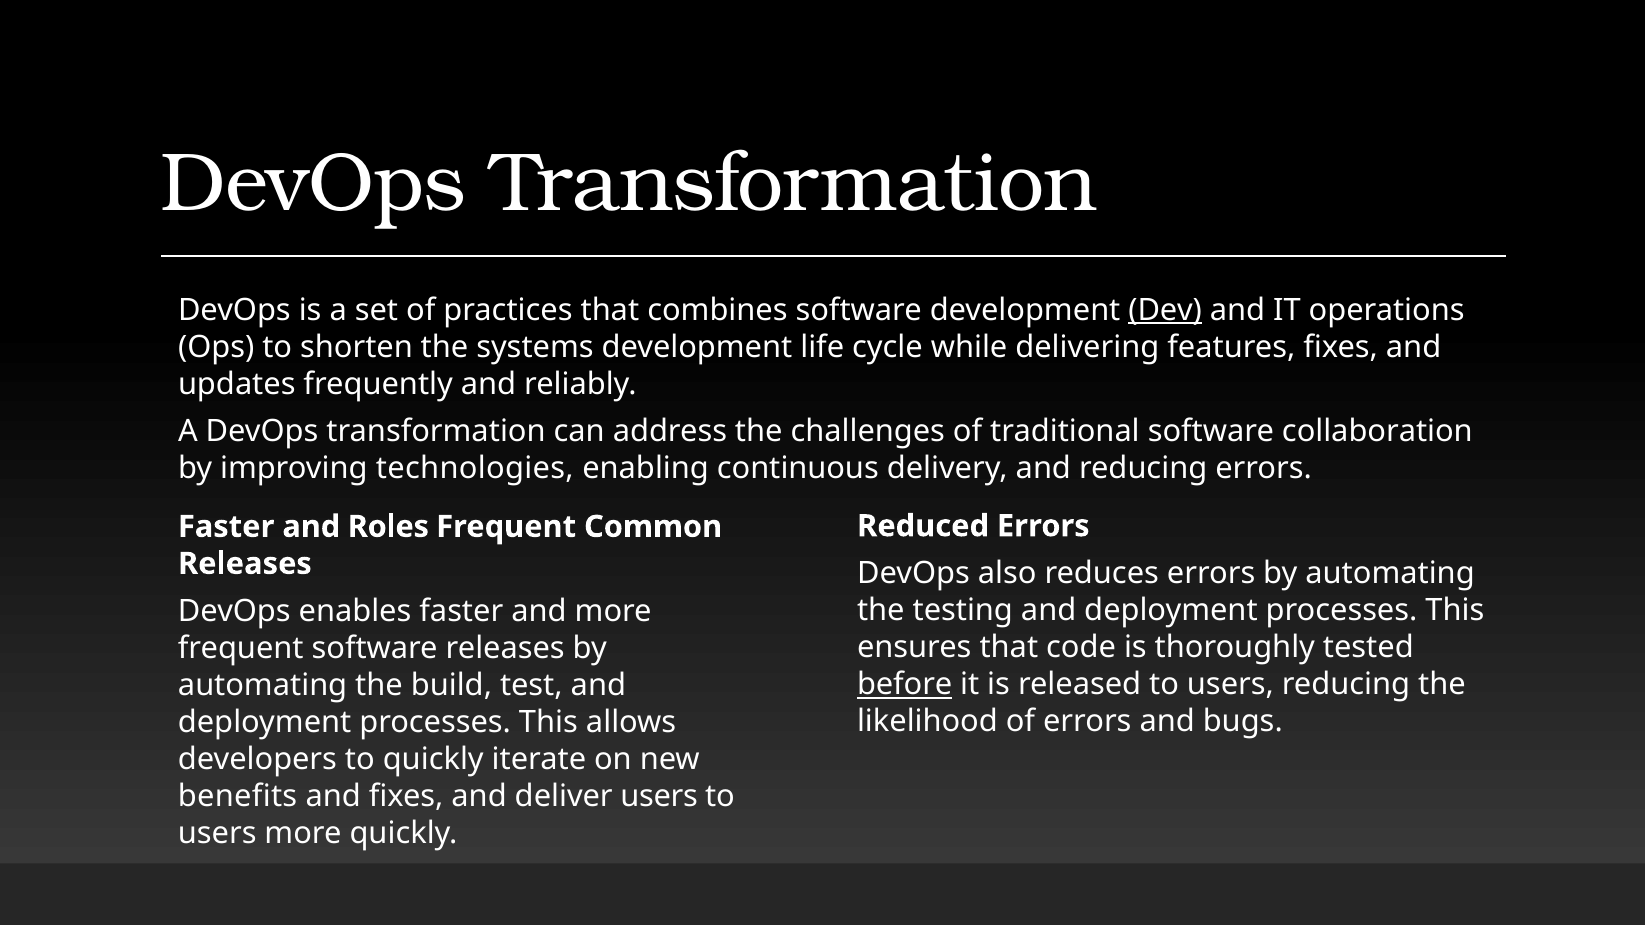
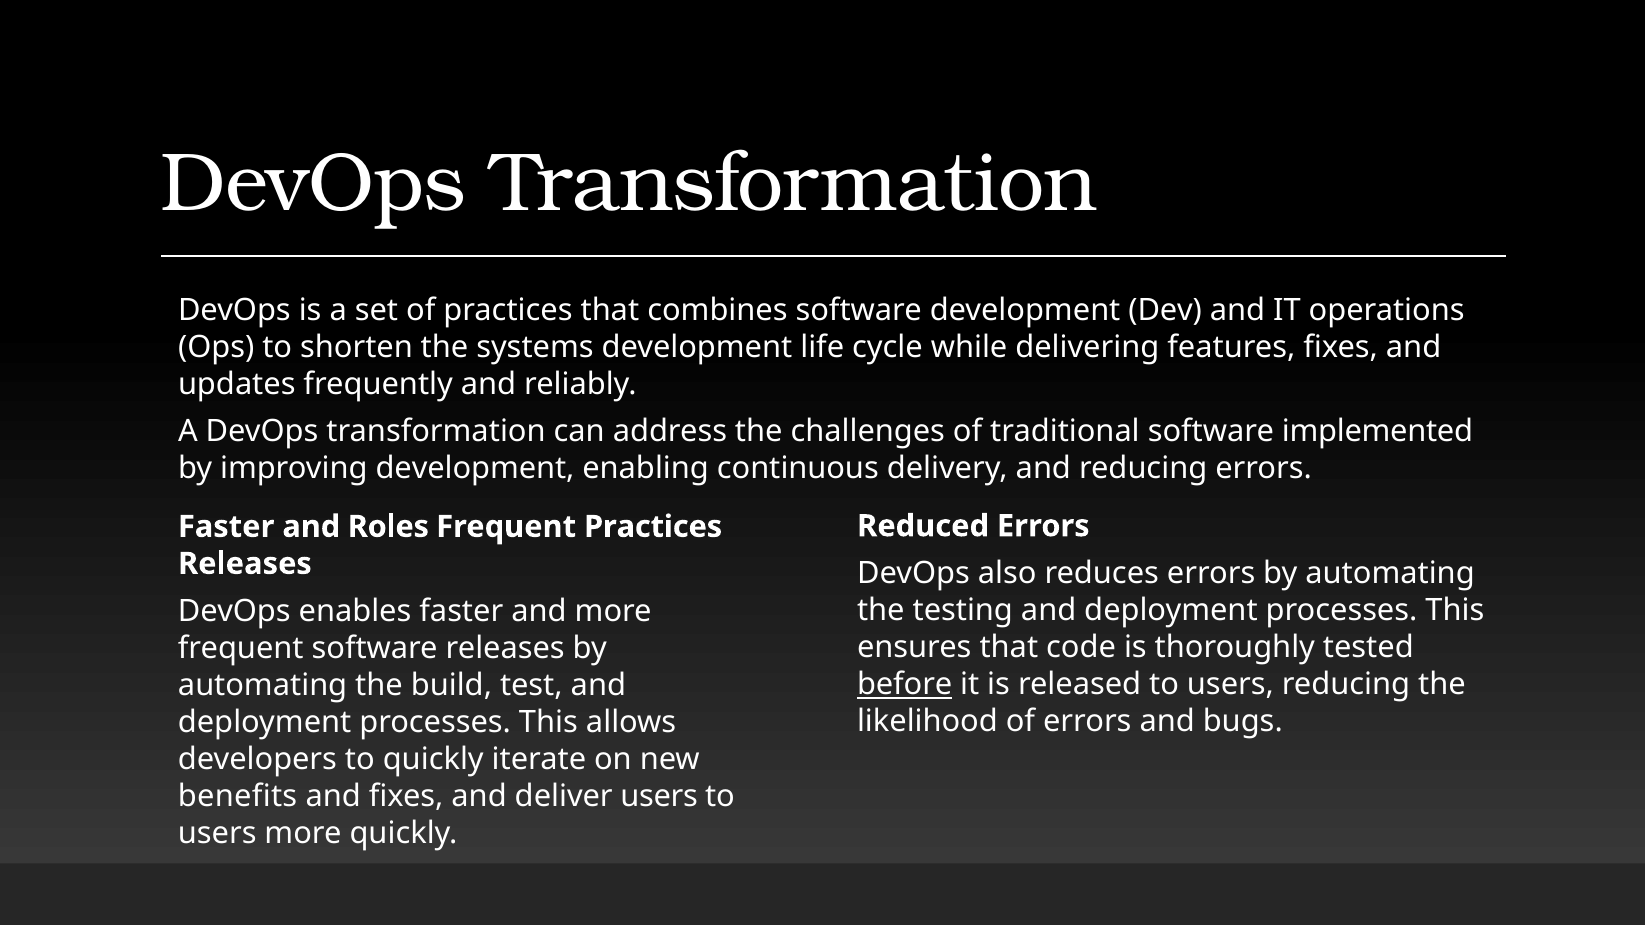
Dev underline: present -> none (1165, 310)
collaboration: collaboration -> implemented (1377, 431)
improving technologies: technologies -> development (475, 468)
Frequent Common: Common -> Practices (653, 527)
